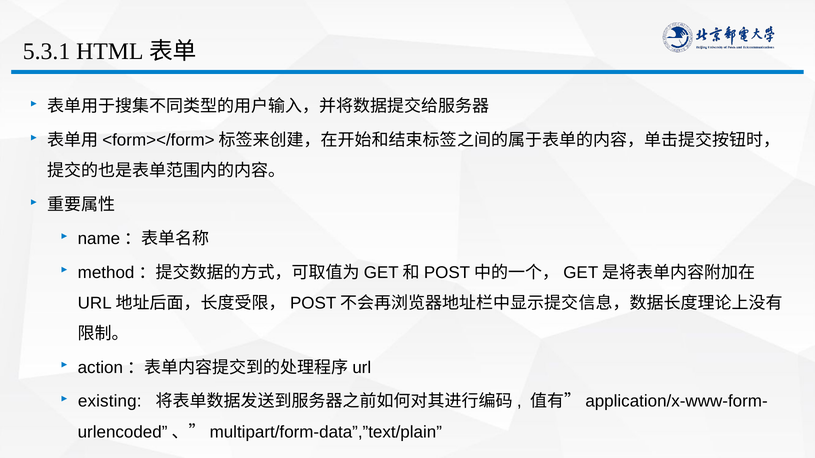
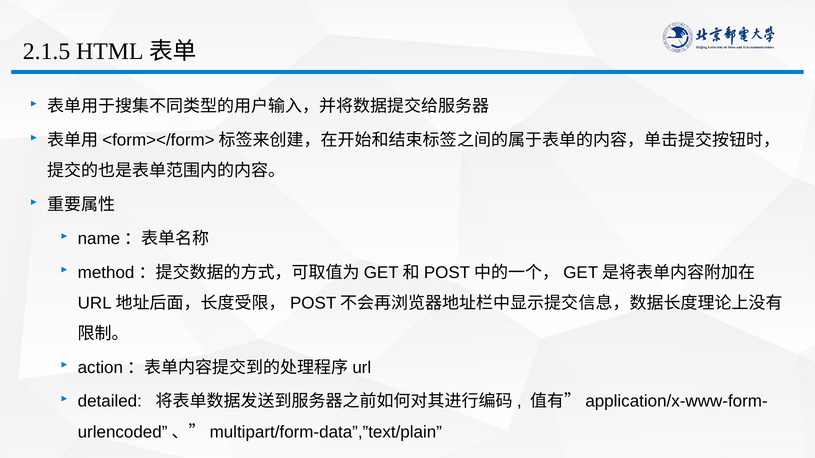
5.3.1: 5.3.1 -> 2.1.5 (47, 51)
existing: existing -> detailed (110, 402)
